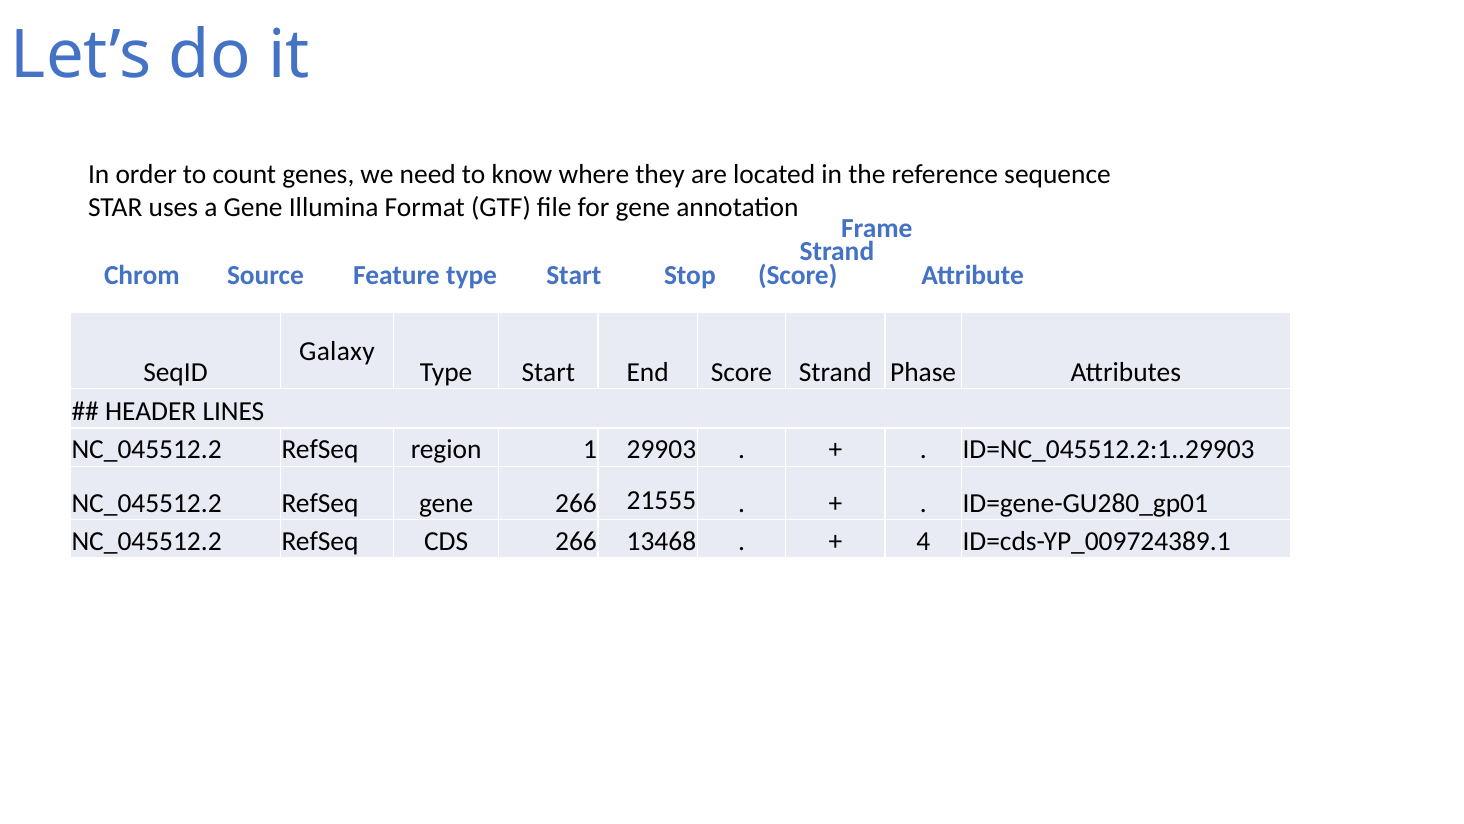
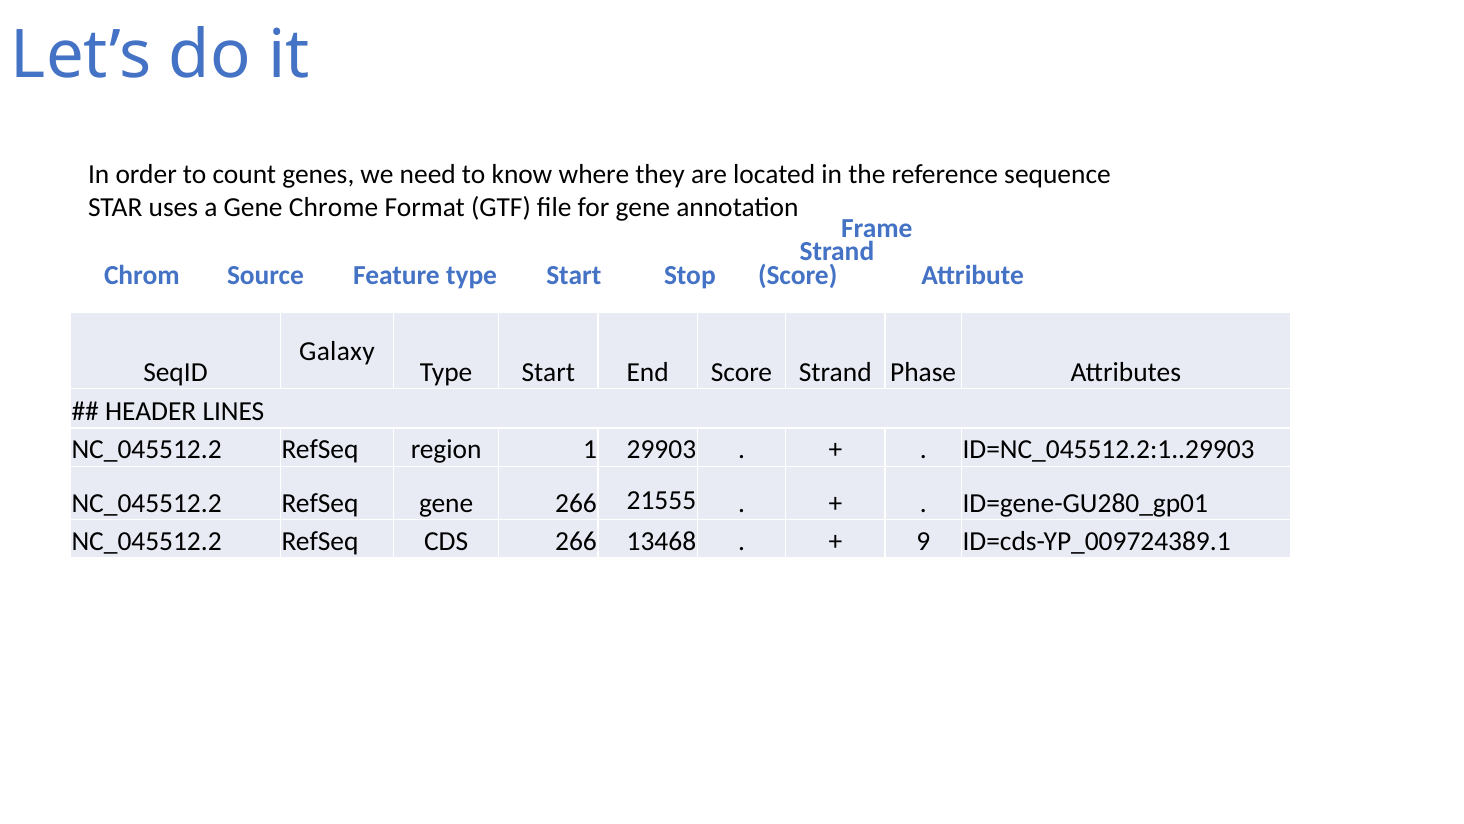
Illumina: Illumina -> Chrome (334, 207)
4: 4 -> 9 (923, 541)
